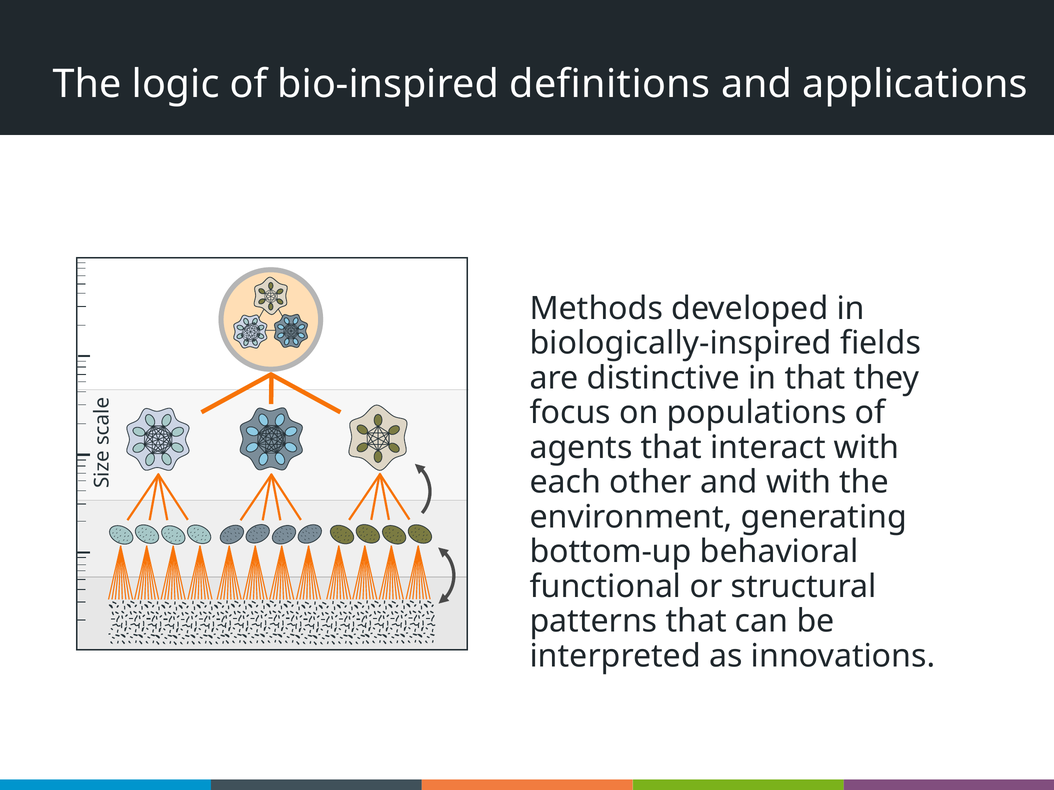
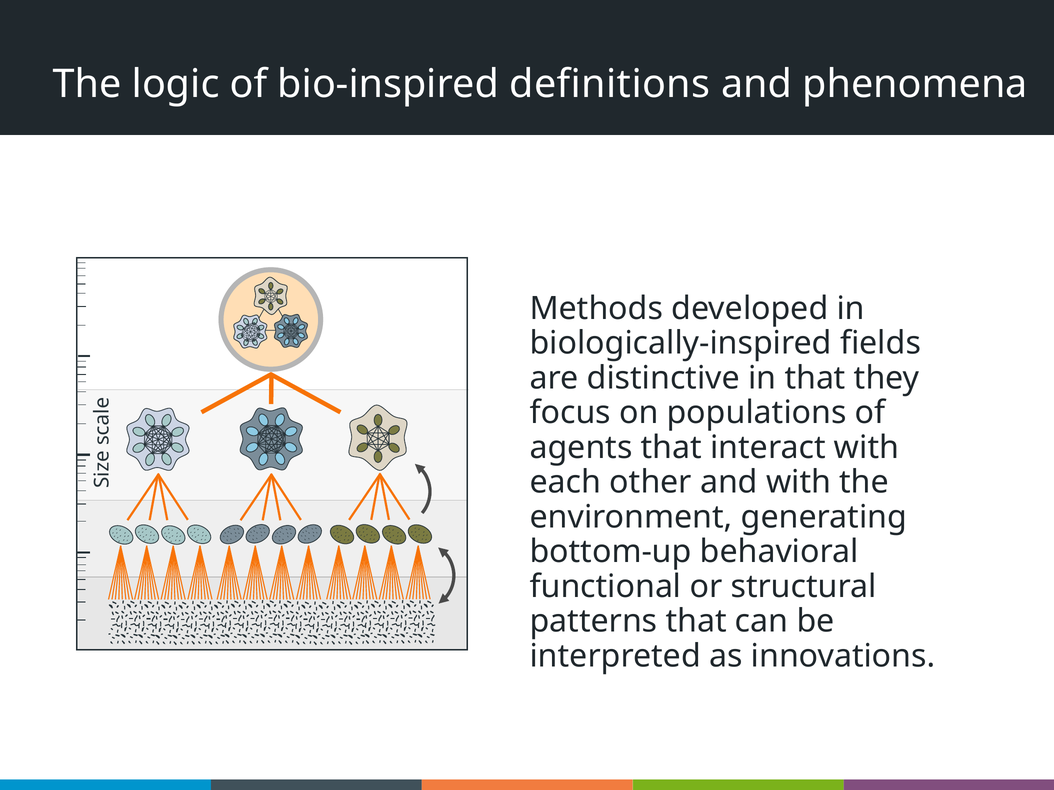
applications: applications -> phenomena (915, 84)
